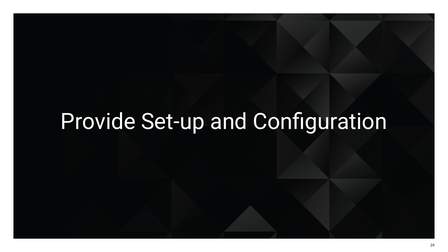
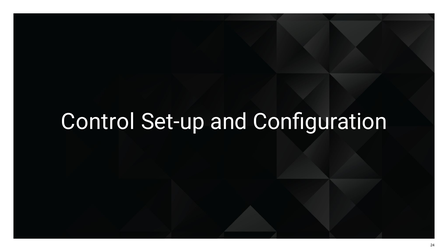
Provide: Provide -> Control (98, 122)
